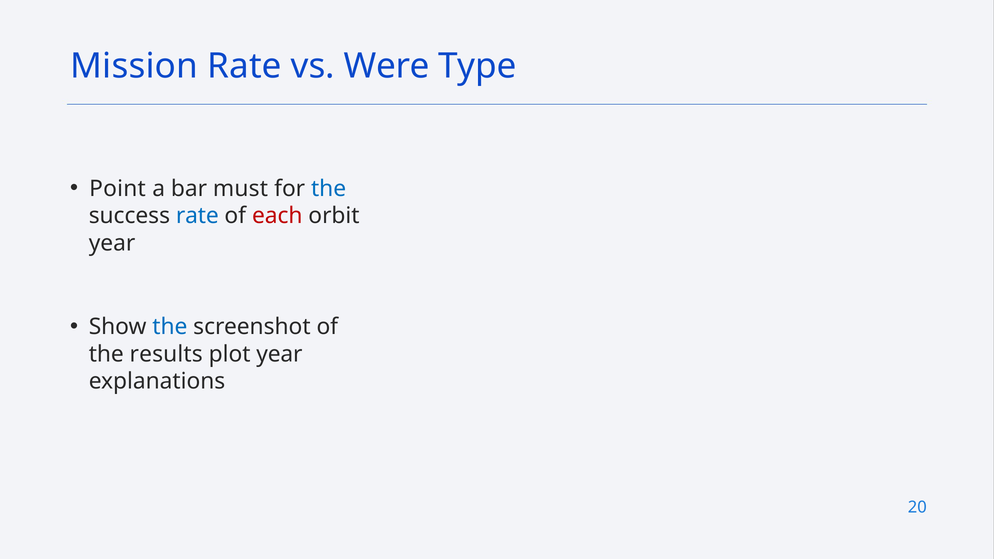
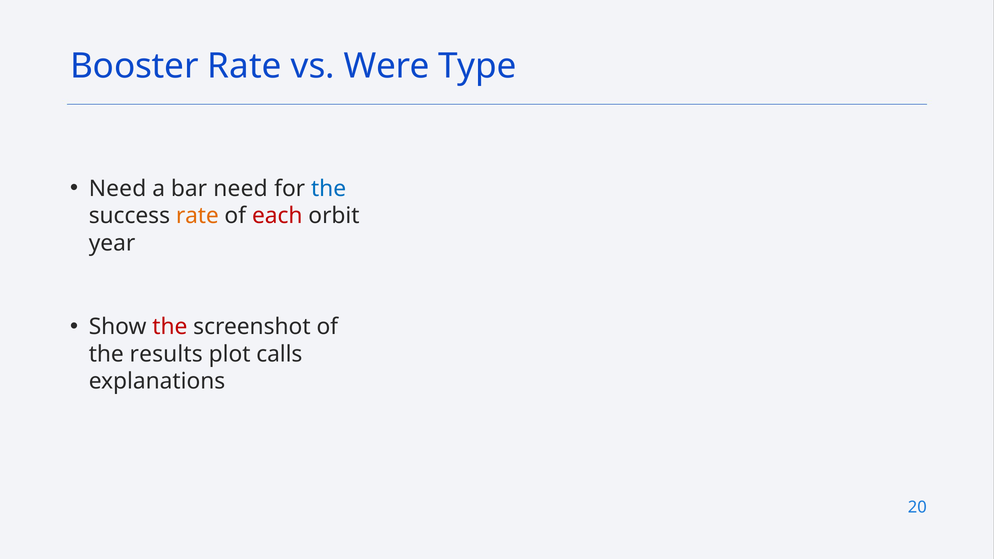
Mission: Mission -> Booster (134, 66)
Point: Point -> Need (118, 189)
bar must: must -> need (240, 189)
rate colour: blue -> orange (197, 216)
the colour: blue -> red (170, 327)
plot year: year -> calls (279, 354)
